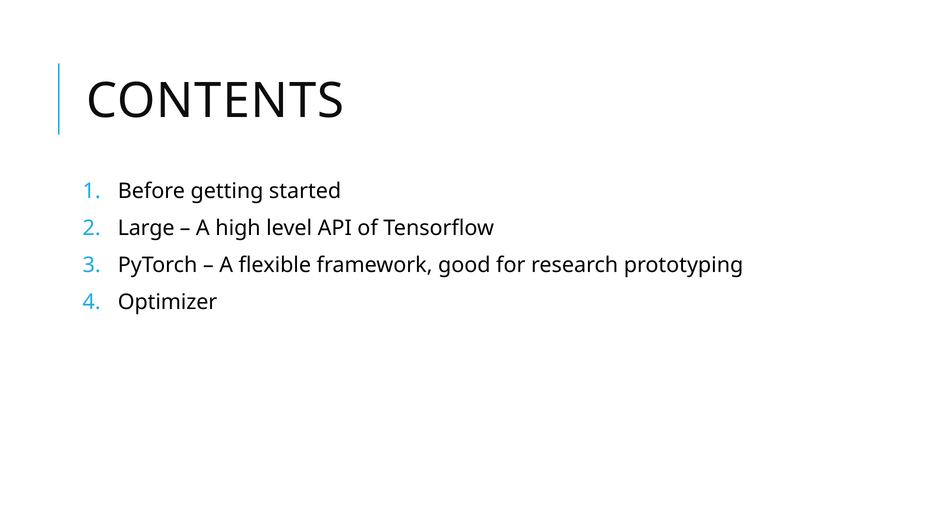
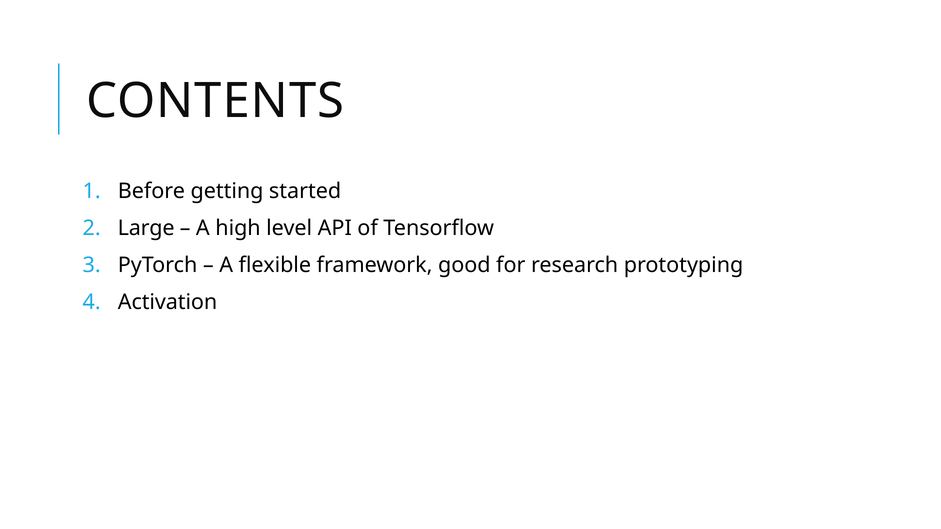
Optimizer: Optimizer -> Activation (168, 302)
